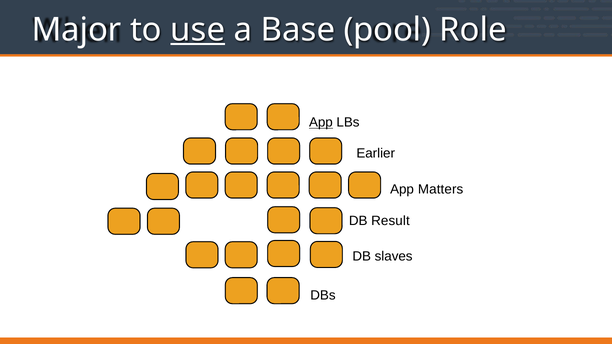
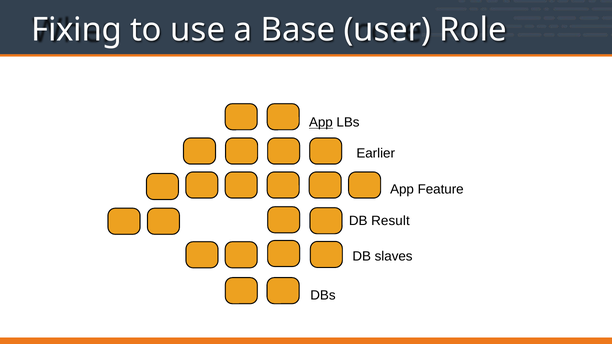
Major: Major -> Fixing (77, 30)
use underline: present -> none (198, 30)
pool: pool -> user (387, 30)
Matters: Matters -> Feature (441, 189)
